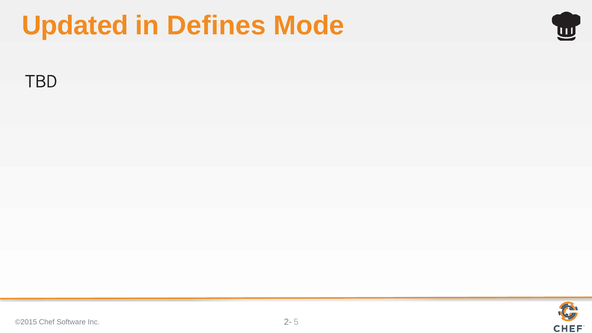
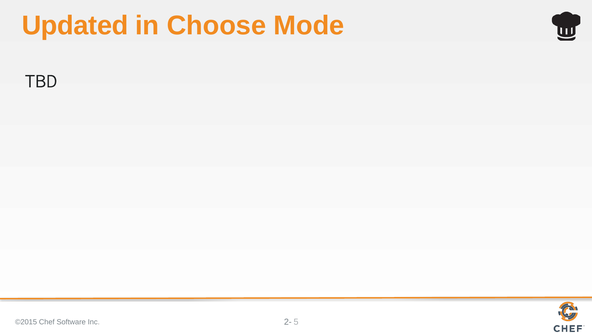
Defines: Defines -> Choose (216, 26)
